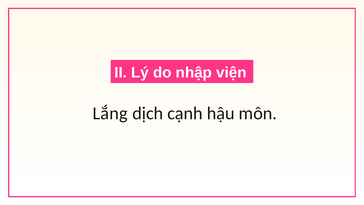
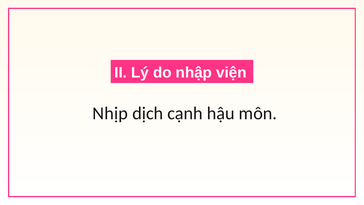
Lắng: Lắng -> Nhịp (110, 113)
